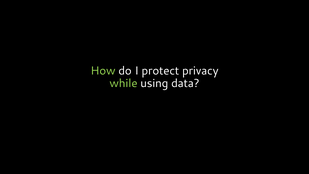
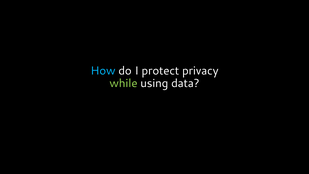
How colour: light green -> light blue (103, 71)
